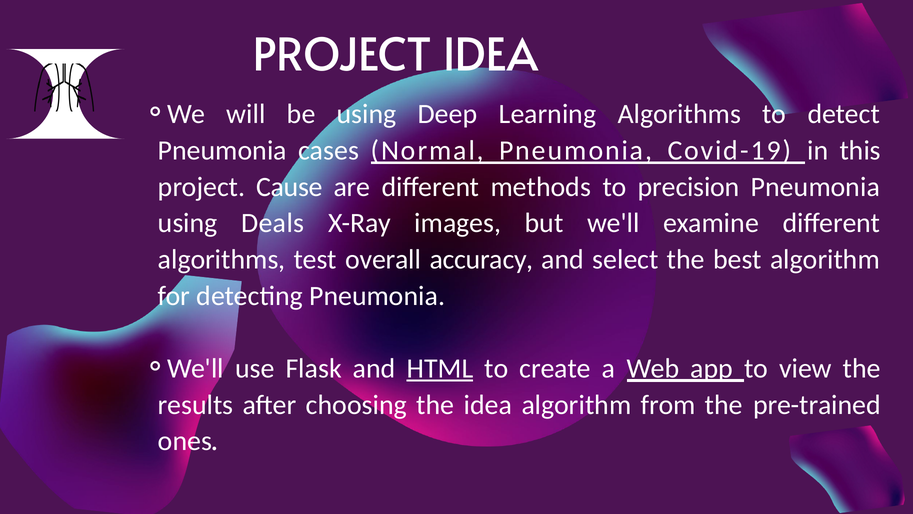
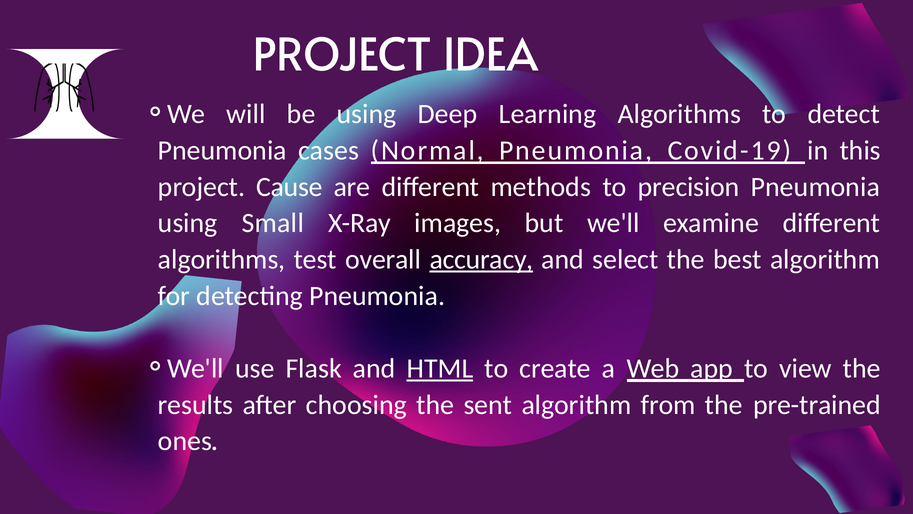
Deals: Deals -> Small (273, 223)
accuracy underline: none -> present (481, 259)
the idea: idea -> sent (488, 404)
